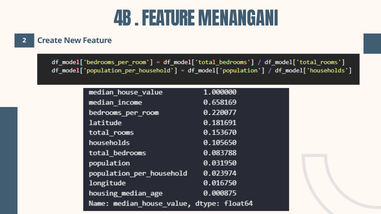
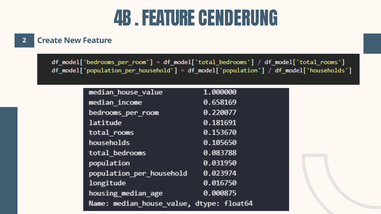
MENANGANI: MENANGANI -> CENDERUNG (238, 20)
